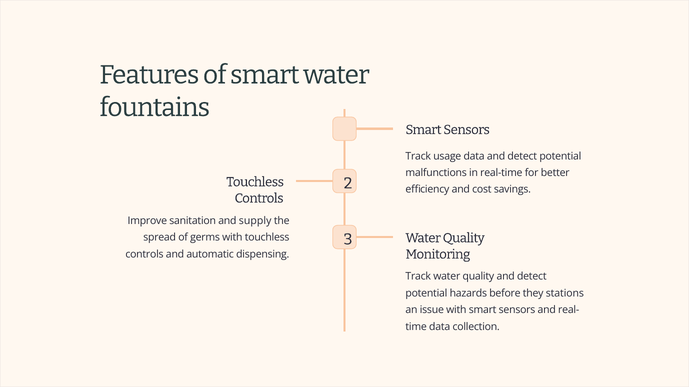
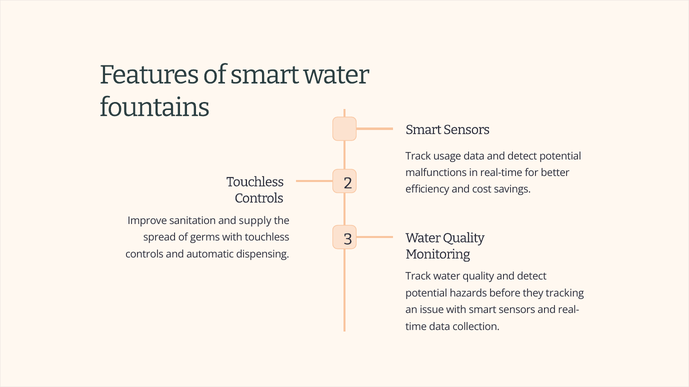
stations: stations -> tracking (565, 294)
